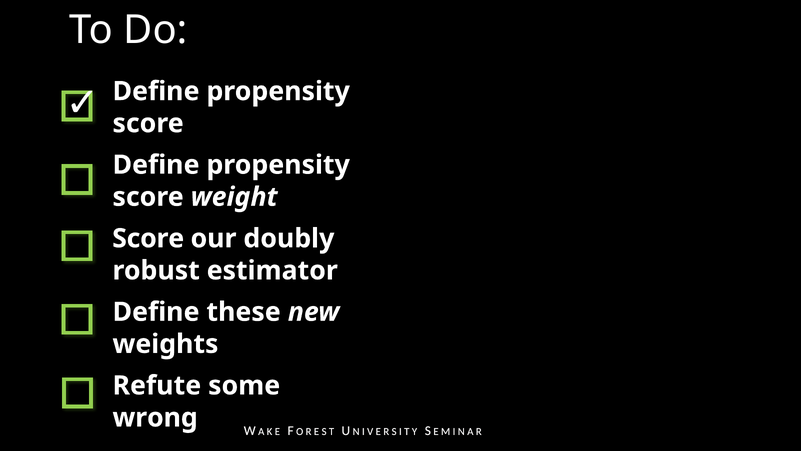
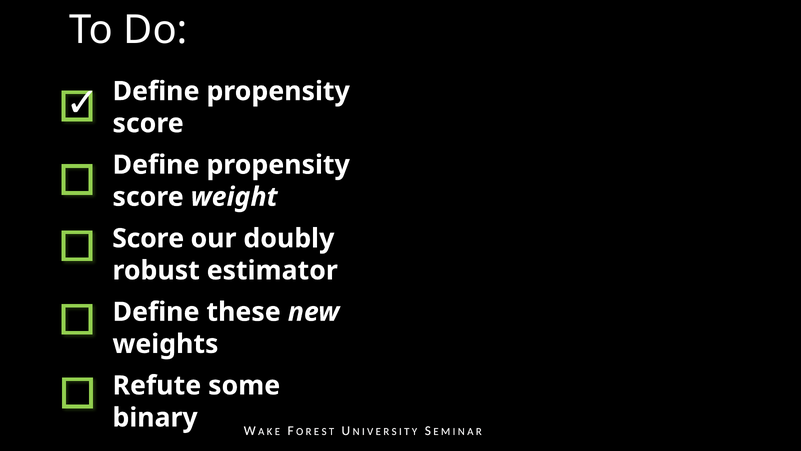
wrong: wrong -> binary (155, 417)
